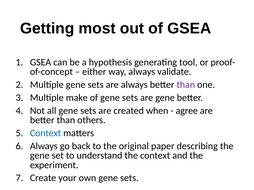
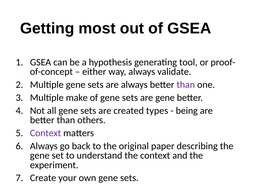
when: when -> types (157, 111)
agree: agree -> being (187, 111)
Context colour: blue -> purple (46, 133)
